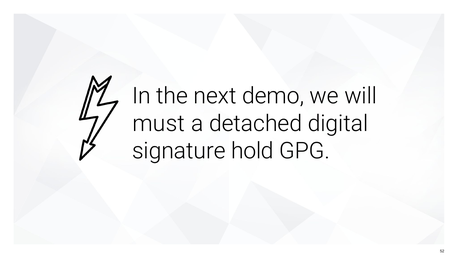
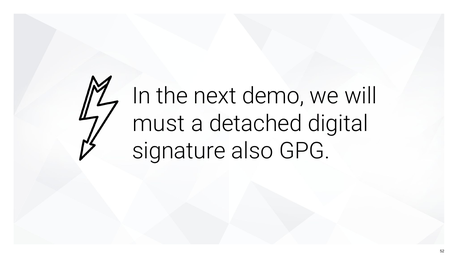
hold: hold -> also (252, 151)
